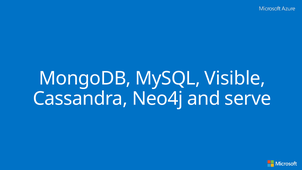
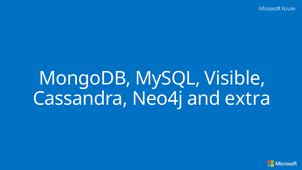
serve: serve -> extra (248, 99)
